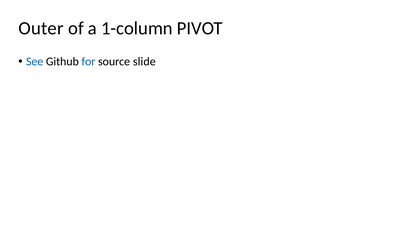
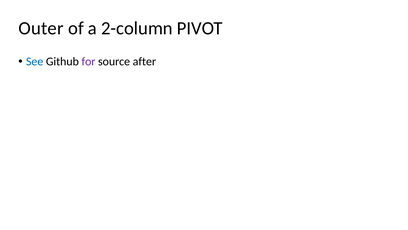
1-column: 1-column -> 2-column (137, 28)
for colour: blue -> purple (88, 61)
slide: slide -> after (144, 61)
